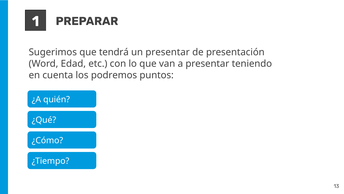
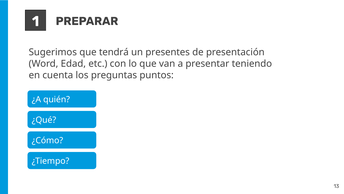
un presentar: presentar -> presentes (168, 52)
podremos: podremos -> preguntas (114, 75)
